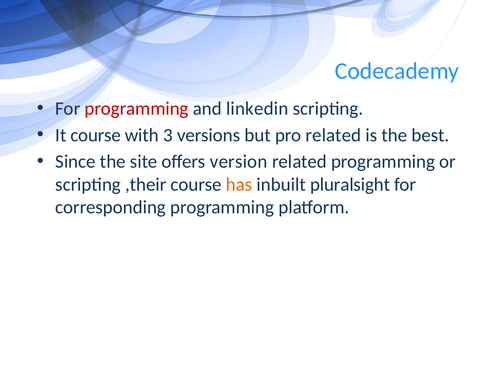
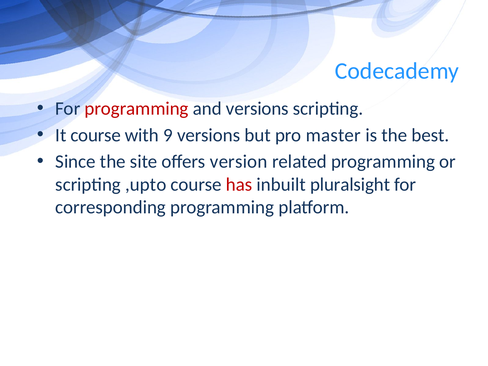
and linkedin: linkedin -> versions (257, 109)
3: 3 -> 9 (168, 135)
pro related: related -> master (333, 135)
,their: ,their -> ,upto (146, 184)
has colour: orange -> red (239, 184)
